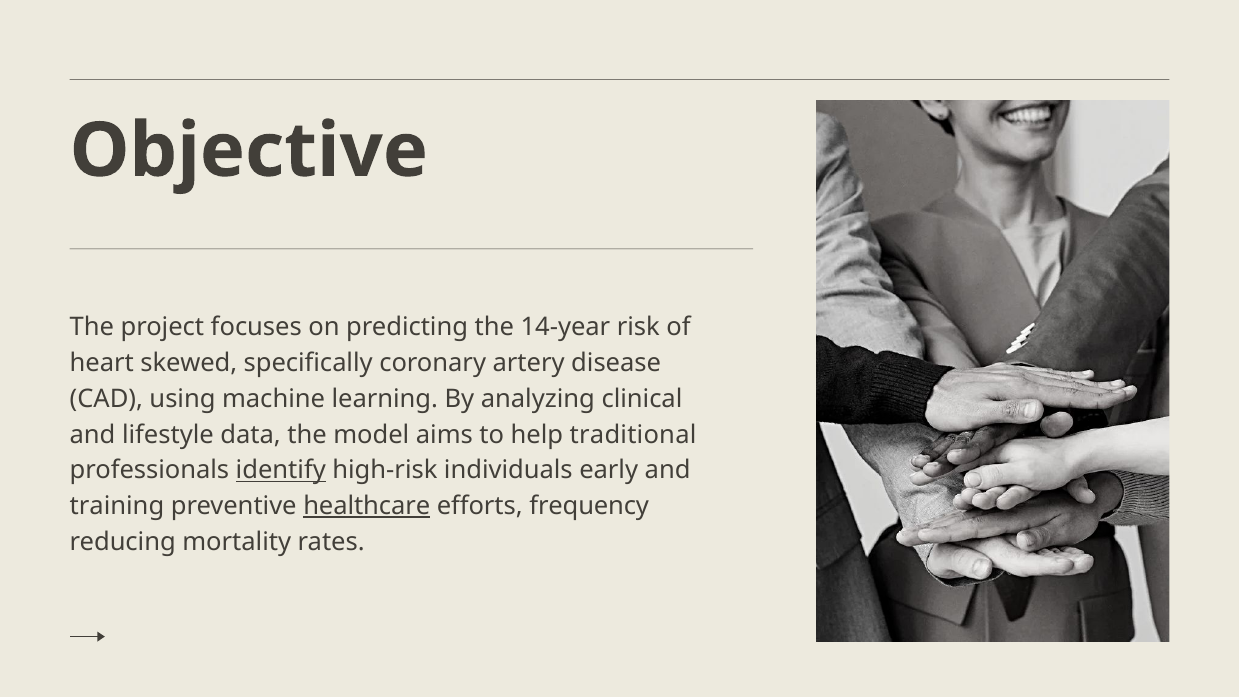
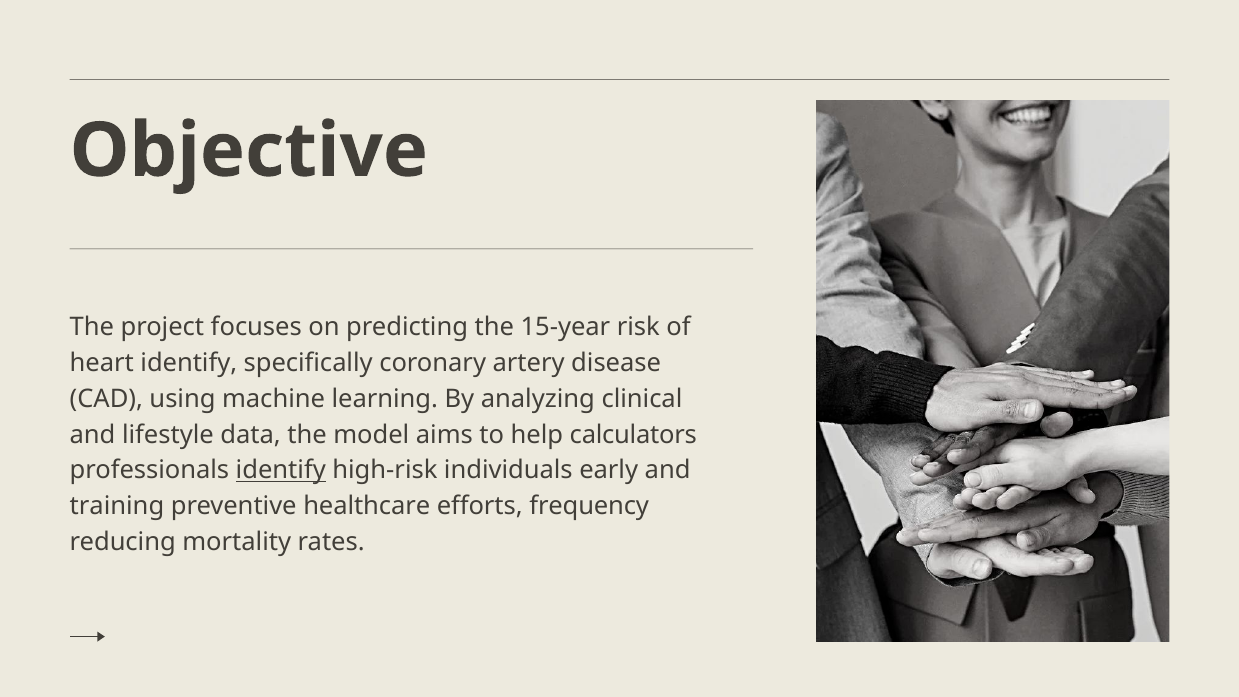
14-year: 14-year -> 15-year (565, 328)
heart skewed: skewed -> identify (189, 363)
traditional: traditional -> calculators (633, 435)
healthcare underline: present -> none (367, 506)
